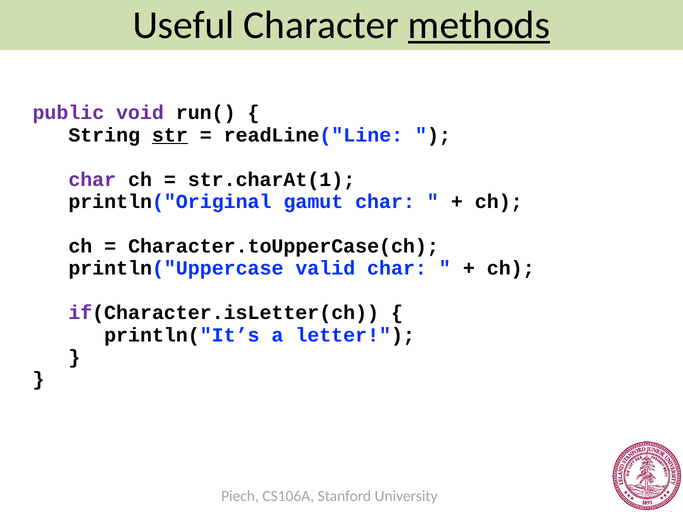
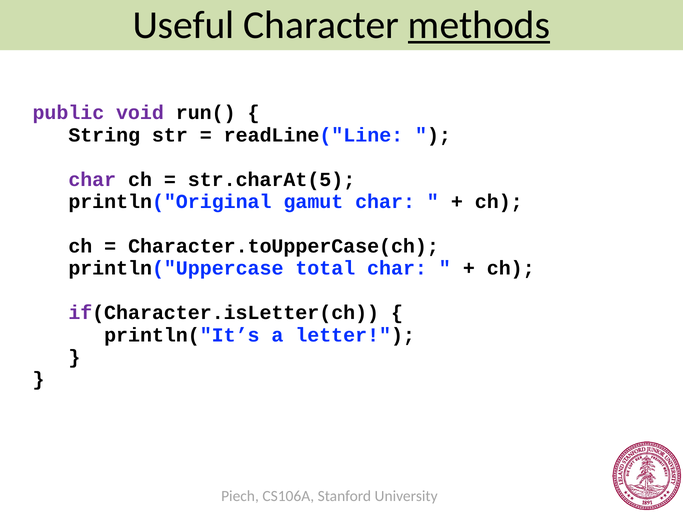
str underline: present -> none (170, 135)
str.charAt(1: str.charAt(1 -> str.charAt(5 (272, 180)
valid: valid -> total (325, 268)
